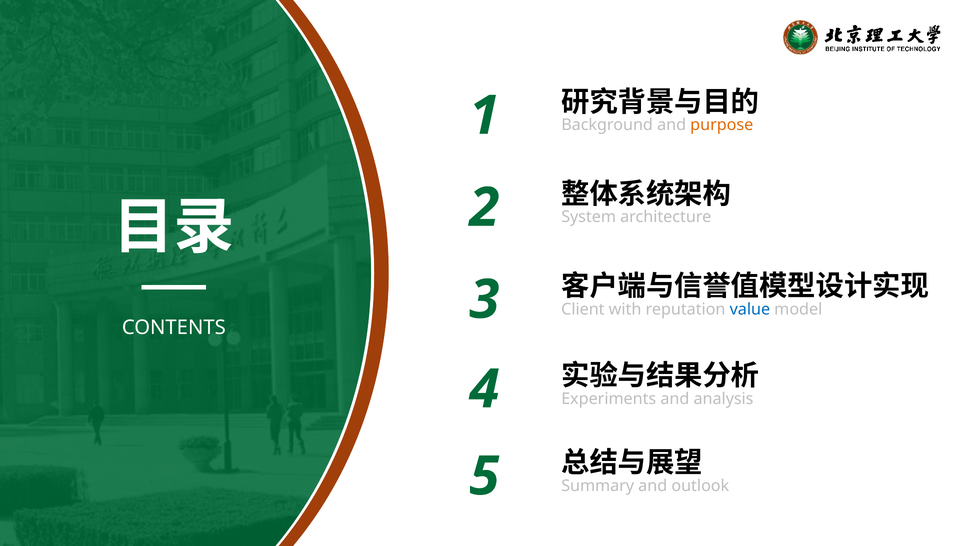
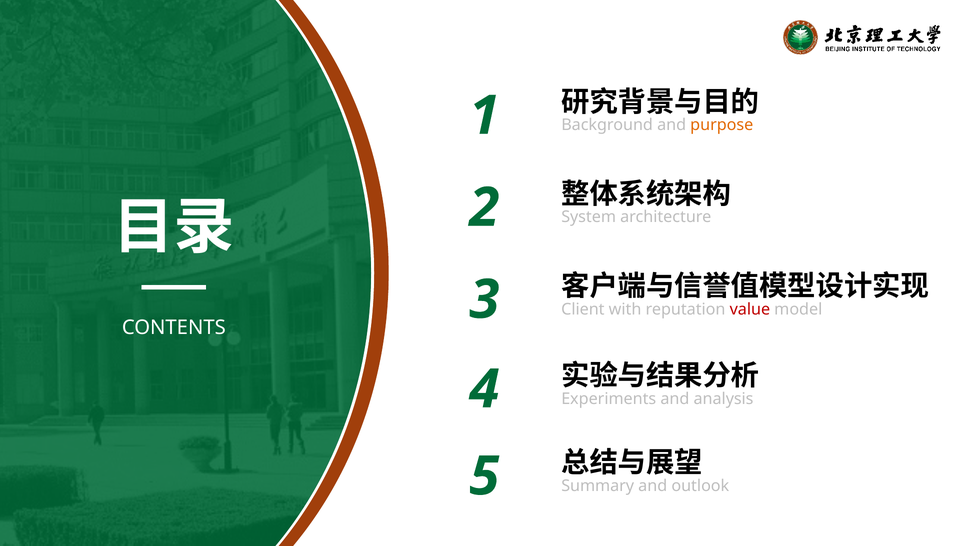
value colour: blue -> red (750, 309)
